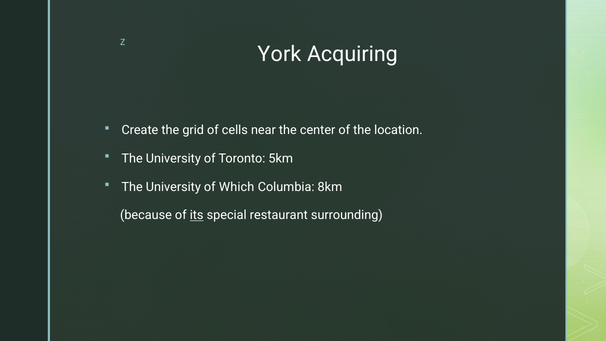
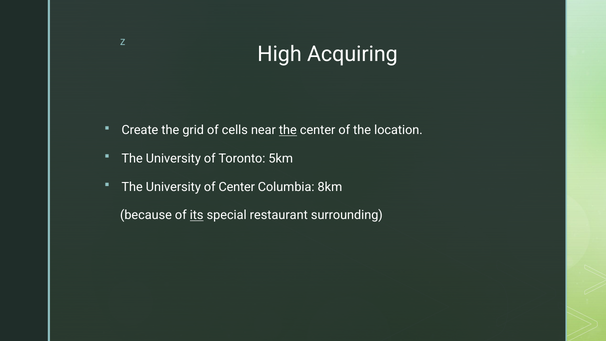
York: York -> High (280, 54)
the underline: none -> present (288, 130)
of Which: Which -> Center (237, 187)
